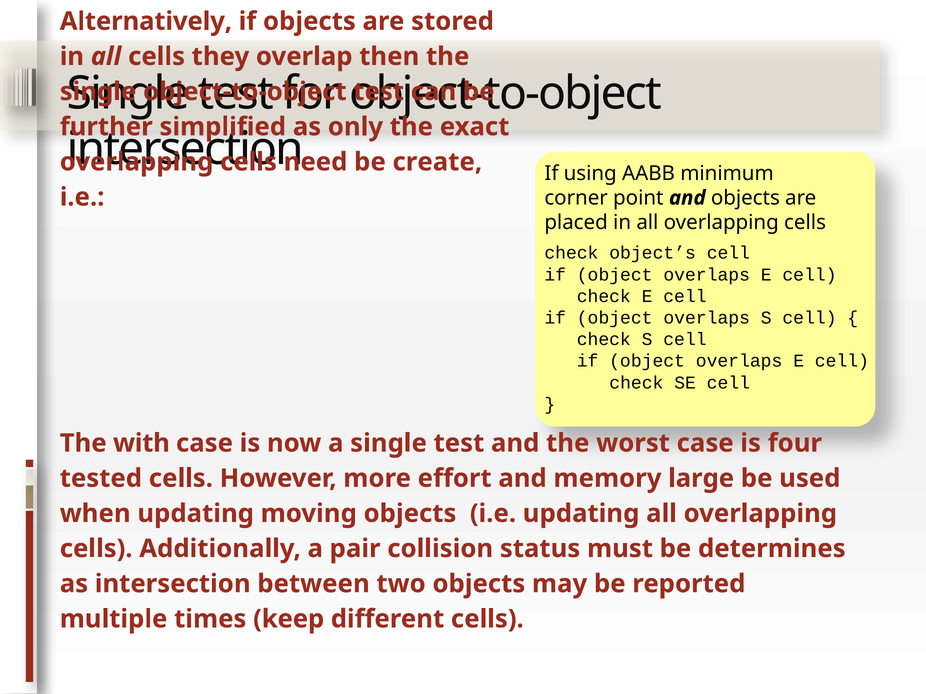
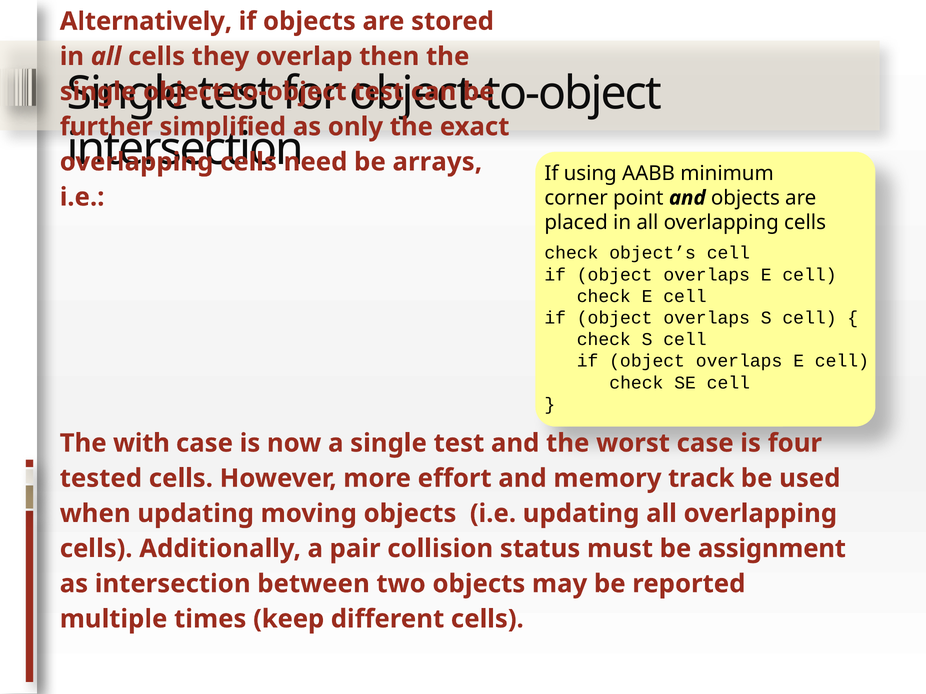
create: create -> arrays (437, 162)
large: large -> track (701, 479)
determines: determines -> assignment (772, 549)
